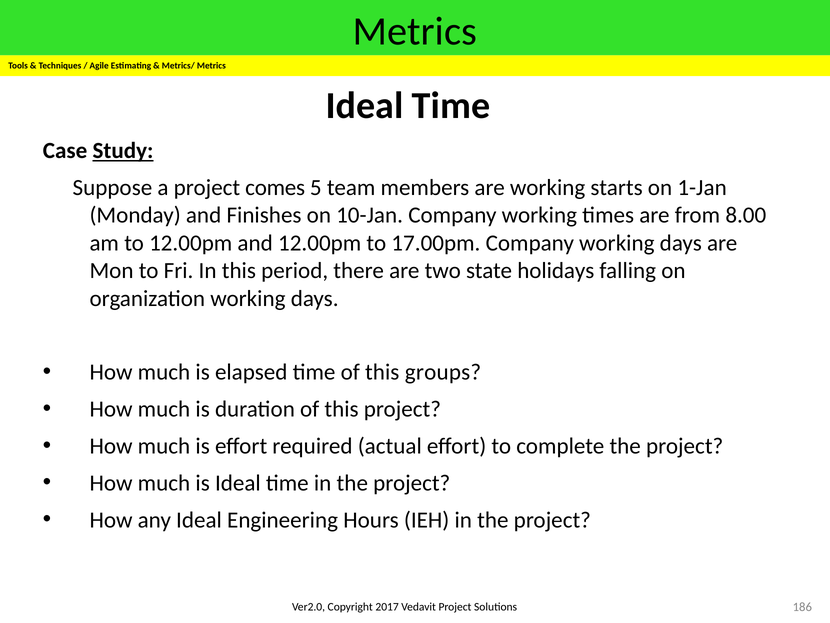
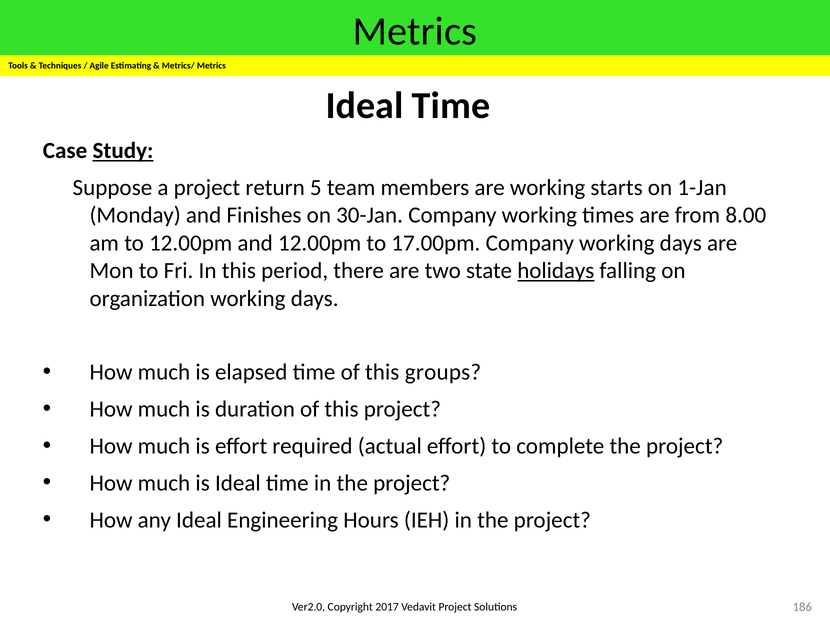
comes: comes -> return (275, 187)
10-Jan: 10-Jan -> 30-Jan (370, 215)
holidays underline: none -> present (556, 270)
